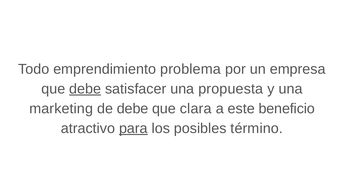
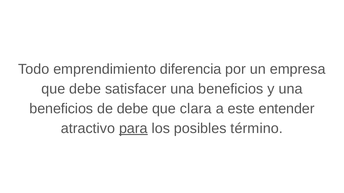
problema: problema -> diferencia (191, 69)
debe underline: present -> none (85, 89)
satisfacer una propuesta: propuesta -> beneficios (231, 89)
marketing: marketing -> beneficios (61, 109)
beneficio: beneficio -> entender (287, 109)
